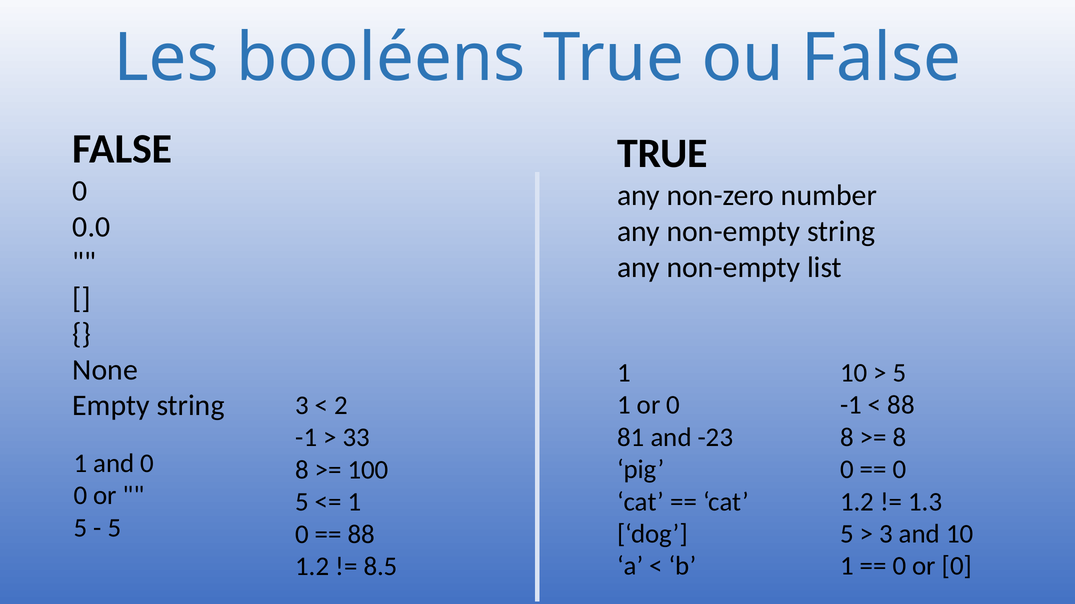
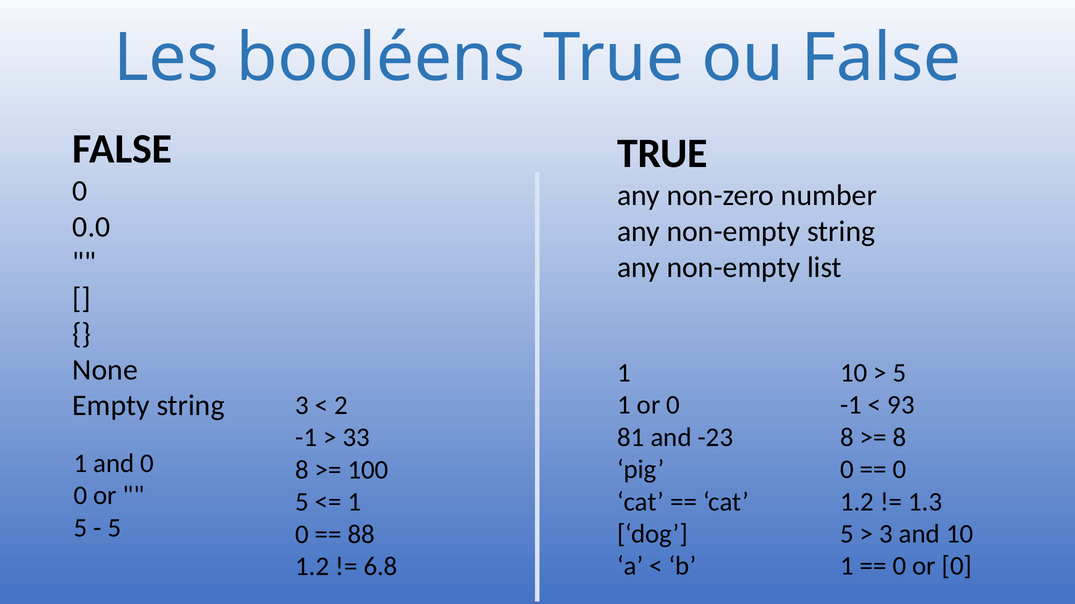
88: 88 -> 93 (901, 406)
8.5: 8.5 -> 6.8 (381, 567)
